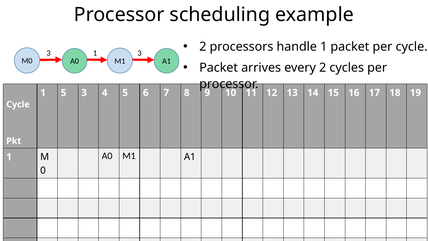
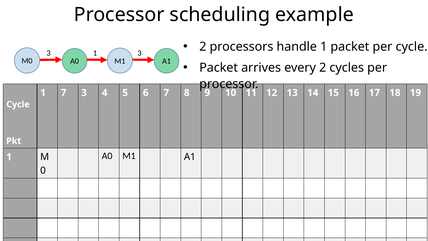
1 5: 5 -> 7 (64, 93)
